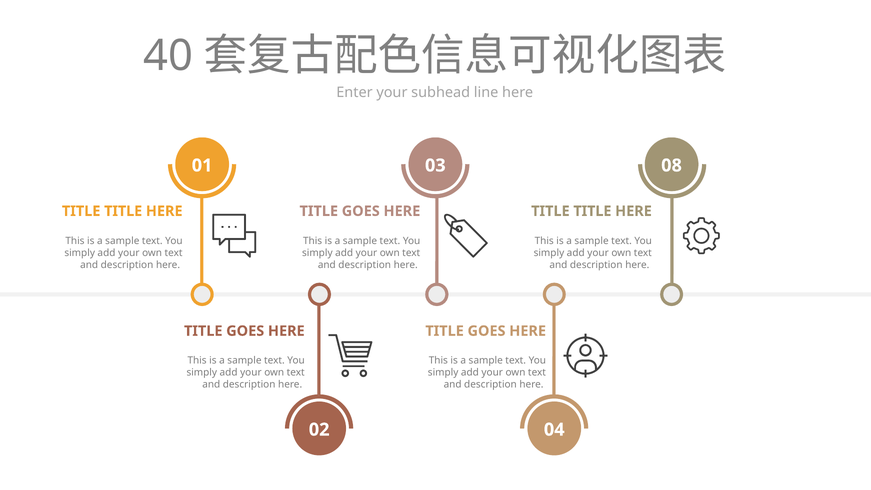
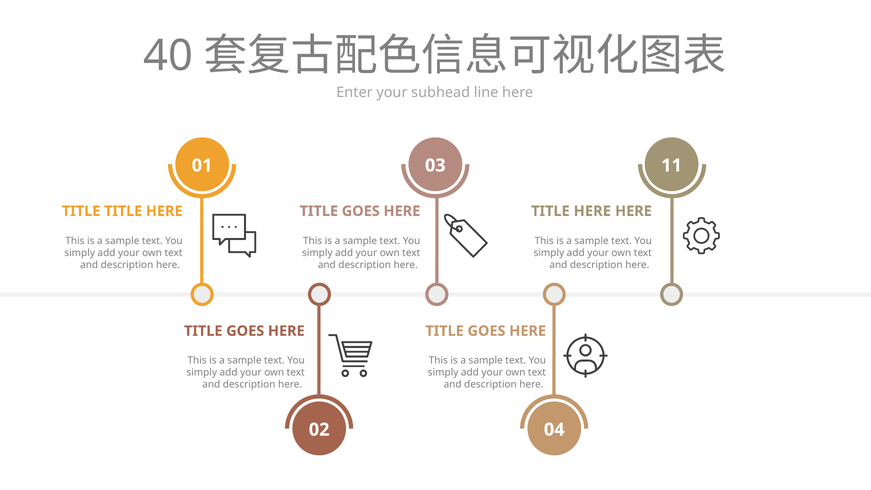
08: 08 -> 11 (672, 165)
TITLE: TITLE -> HERE (592, 211)
